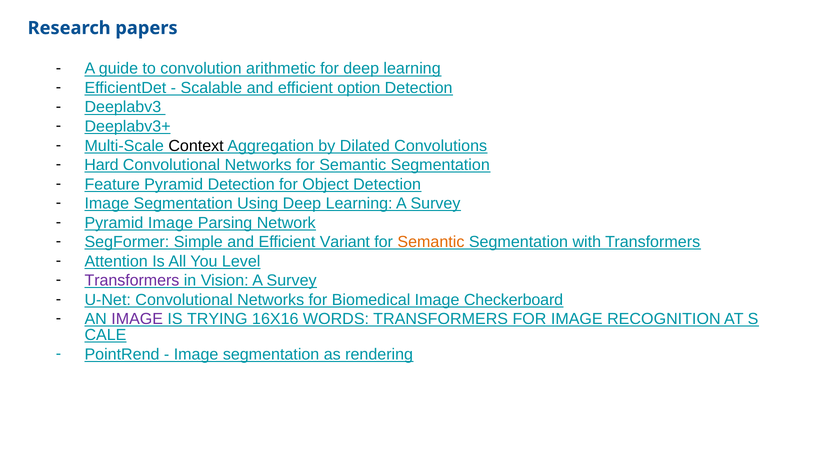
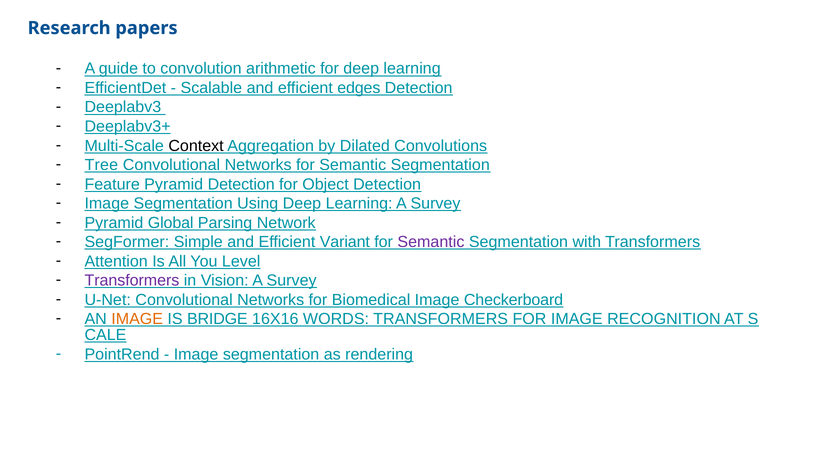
option: option -> edges (359, 88)
Hard: Hard -> Tree (101, 165)
Pyramid Image: Image -> Global (171, 223)
Semantic colour: orange -> purple (431, 242)
IMAGE colour: purple -> orange (137, 319)
TRYING: TRYING -> BRIDGE (217, 319)
